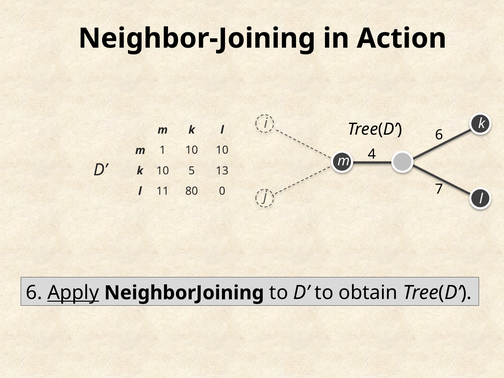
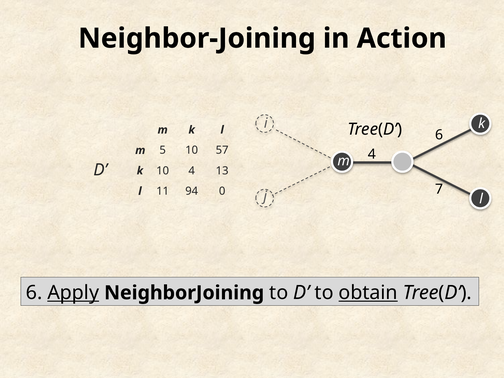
1: 1 -> 5 (163, 150)
10 10: 10 -> 57 (222, 150)
10 5: 5 -> 4 (192, 171)
80: 80 -> 94 (192, 191)
obtain underline: none -> present (368, 293)
